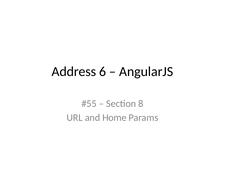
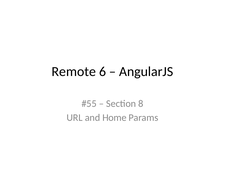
Address: Address -> Remote (74, 71)
